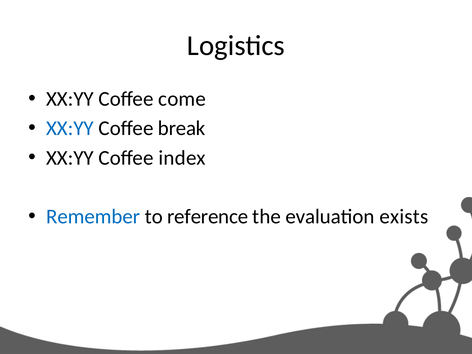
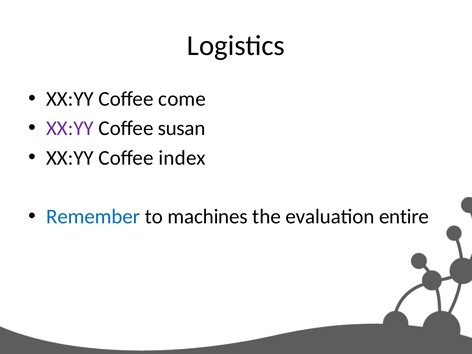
XX:YY colour: blue -> purple (70, 128)
break: break -> susan (182, 128)
reference: reference -> machines (208, 217)
exists: exists -> entire (404, 217)
